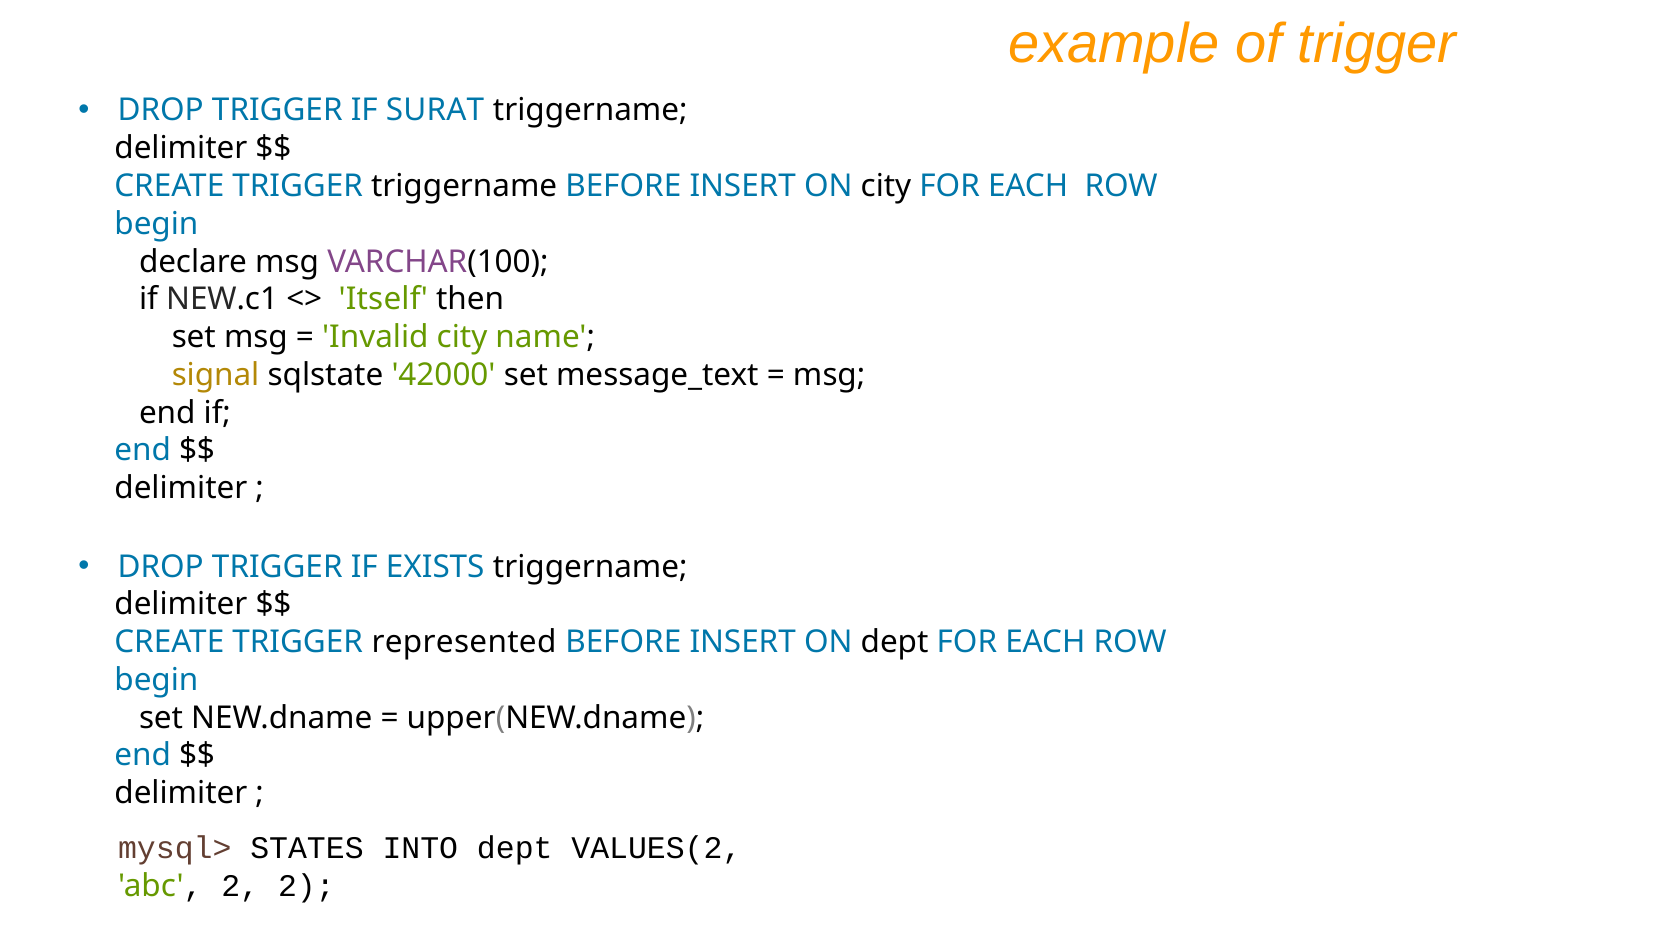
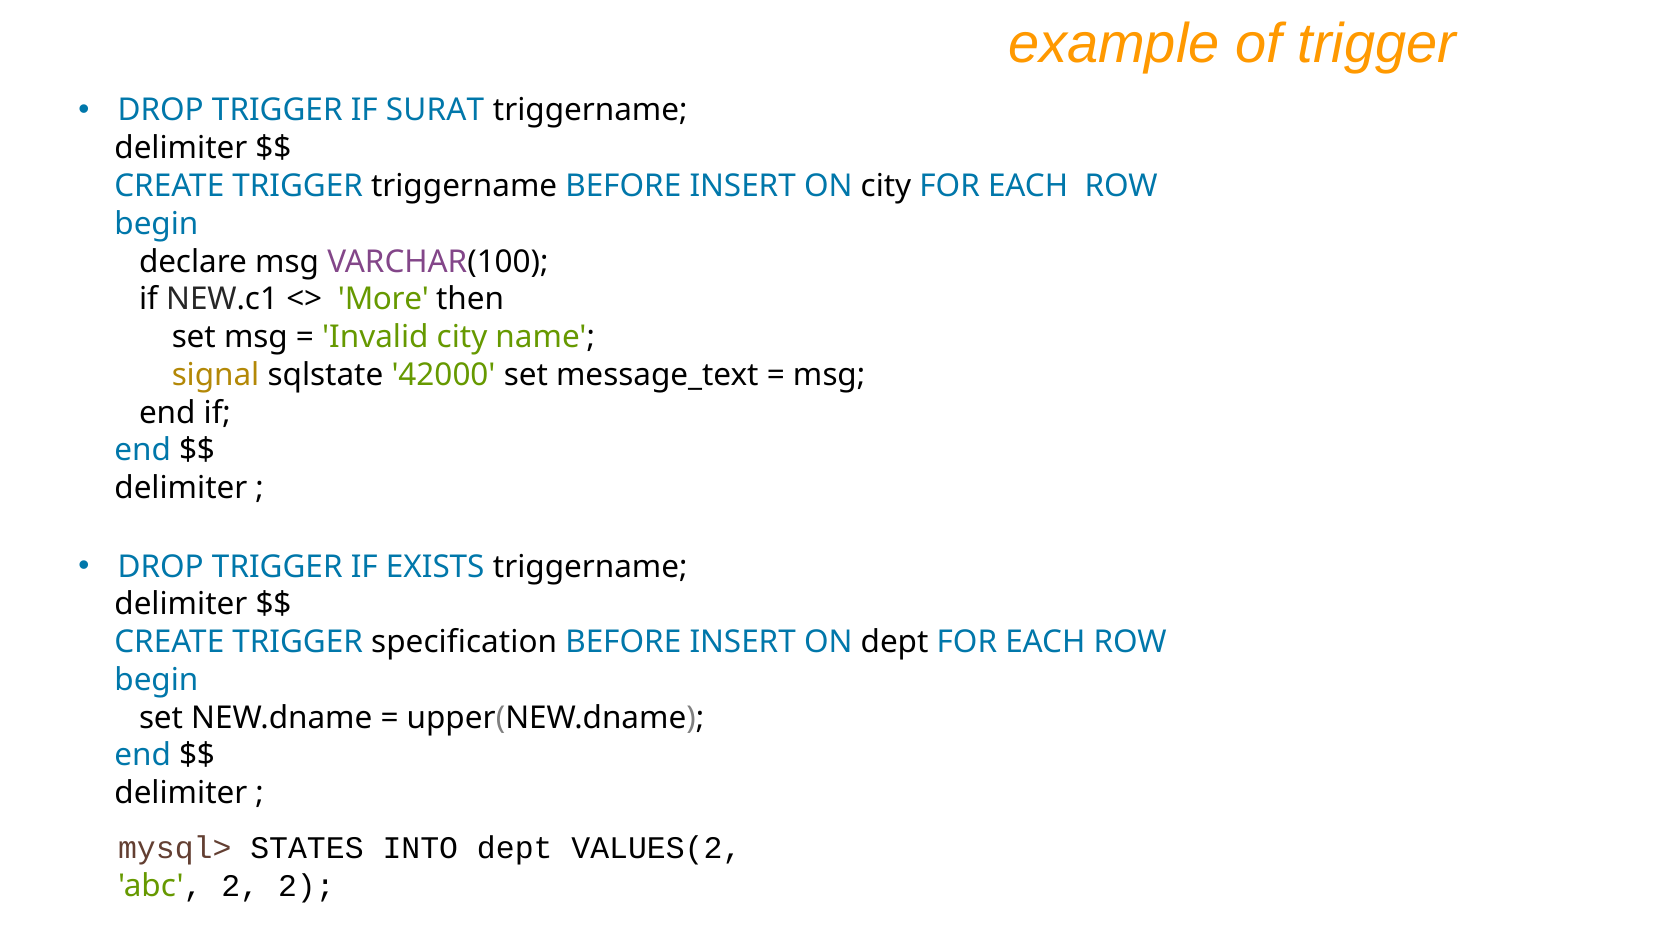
Itself: Itself -> More (383, 300)
represented: represented -> specification (464, 642)
